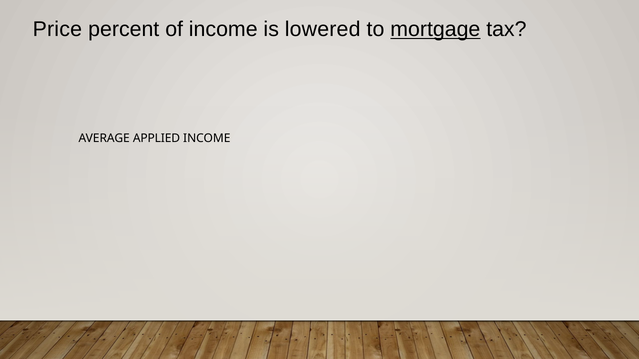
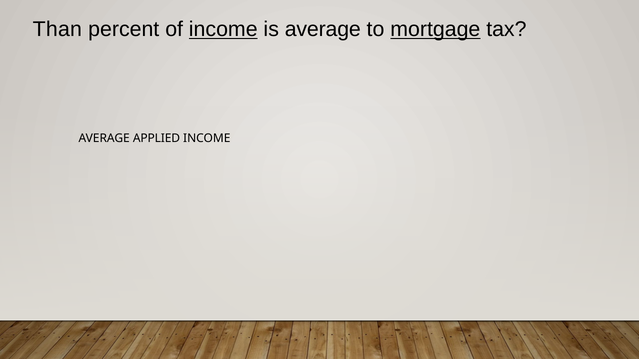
Price: Price -> Than (57, 29)
income underline: none -> present (223, 29)
is lowered: lowered -> average (323, 29)
